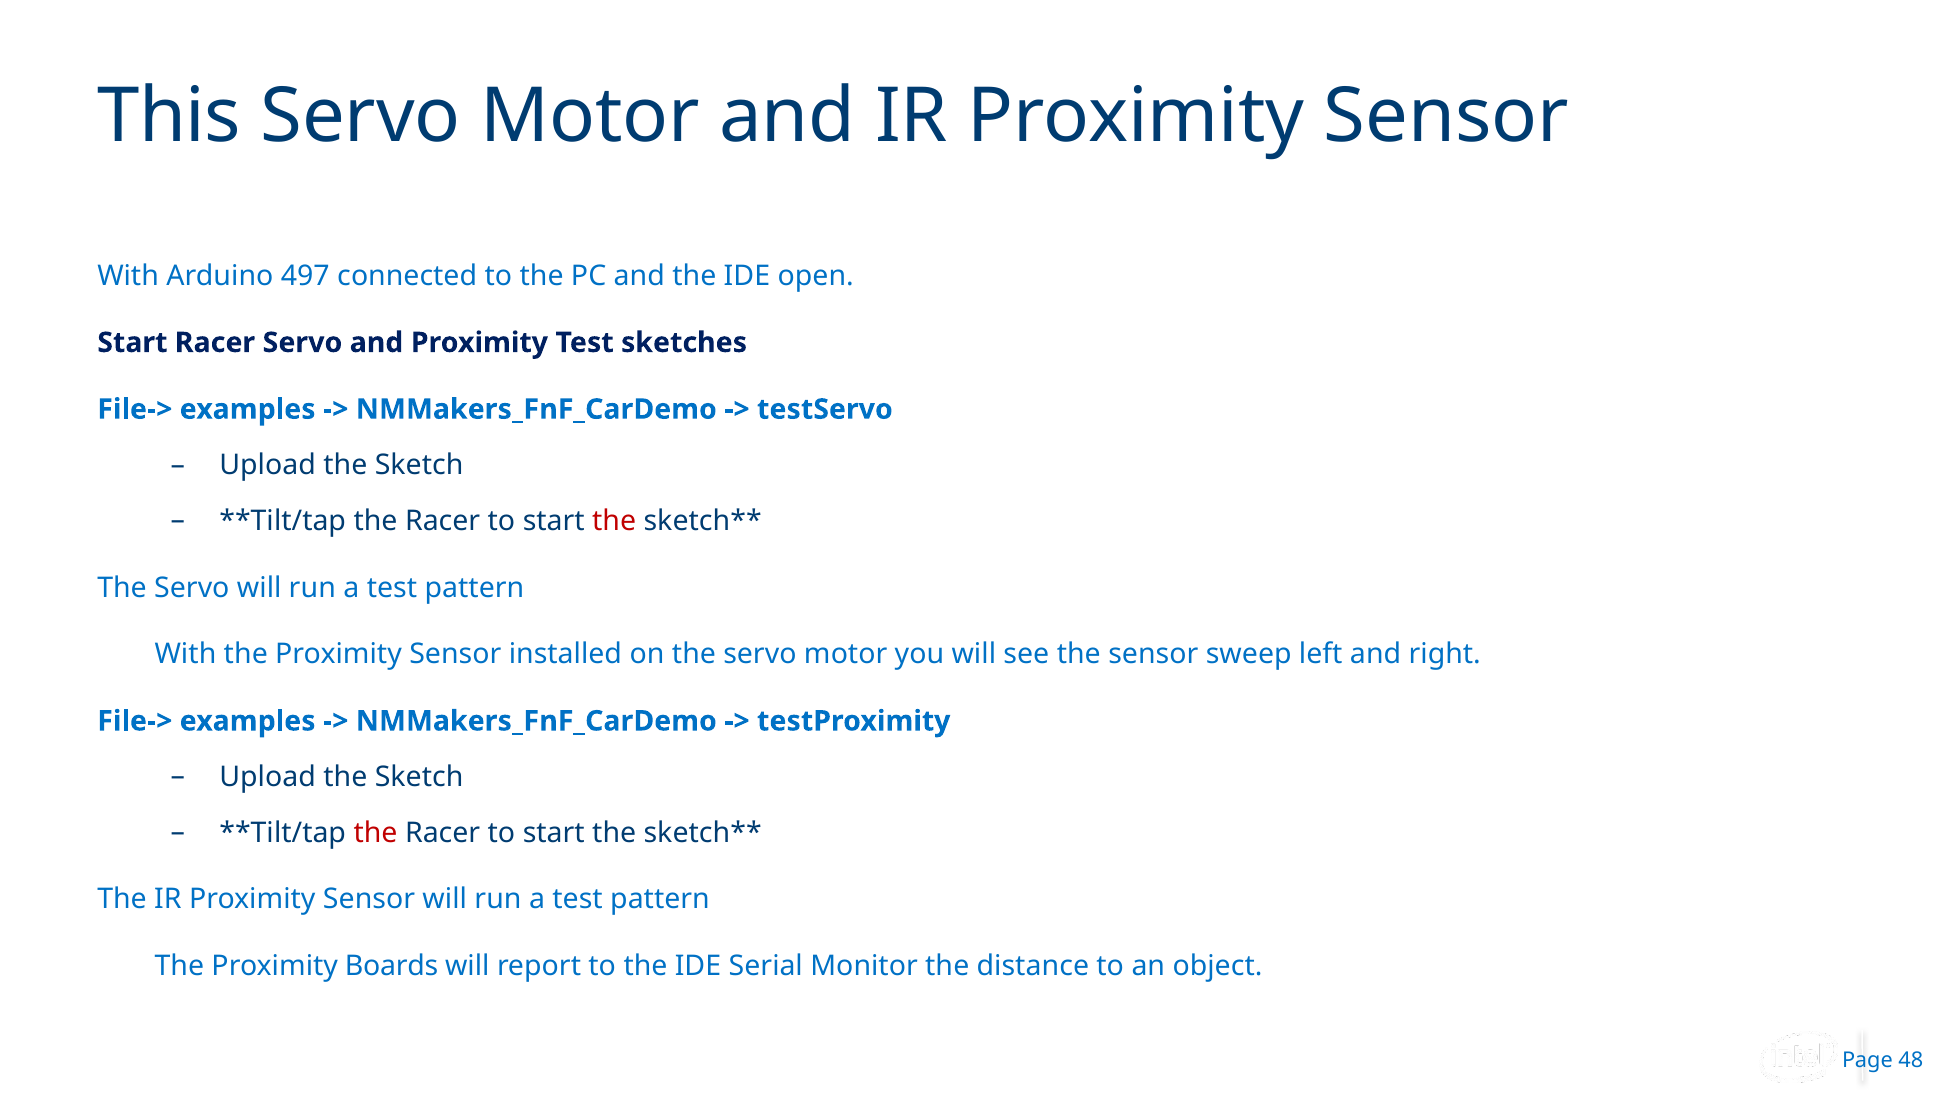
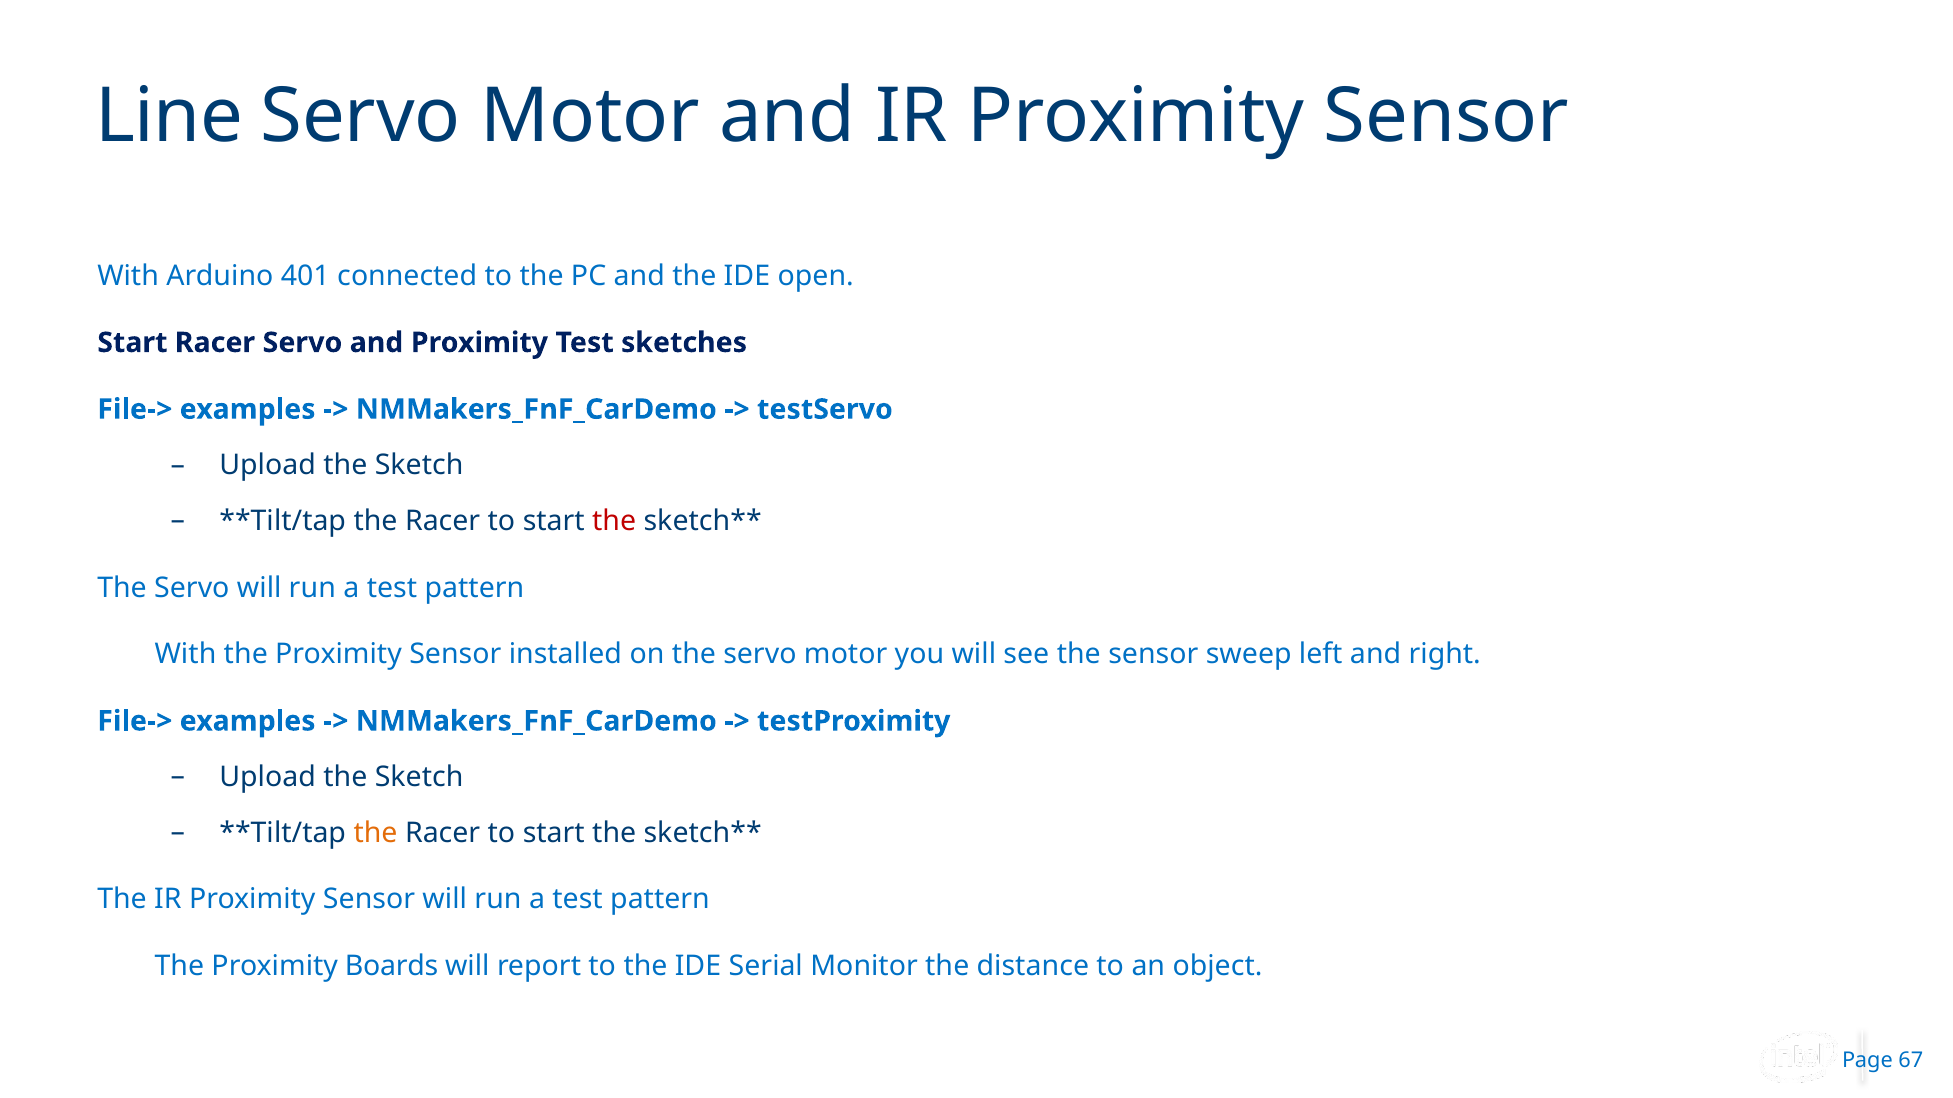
This: This -> Line (169, 117)
497: 497 -> 401 (305, 276)
the colour: red -> orange (375, 833)
48: 48 -> 67 (1911, 1061)
